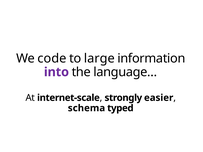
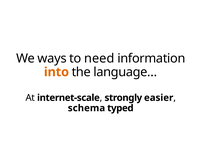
code: code -> ways (52, 58)
large: large -> need (99, 58)
into colour: purple -> orange (56, 72)
